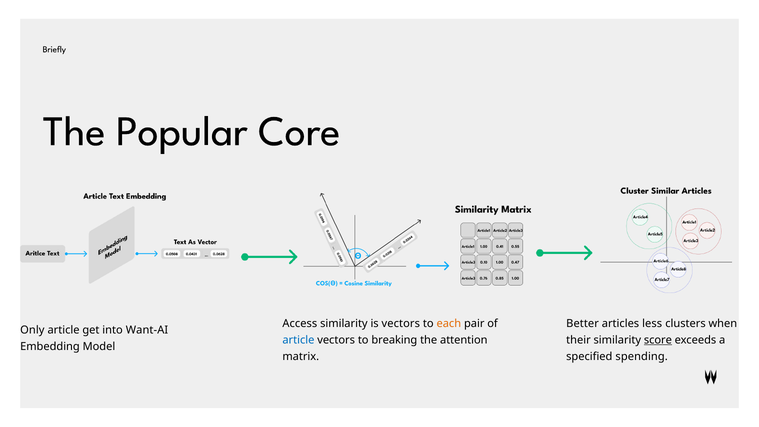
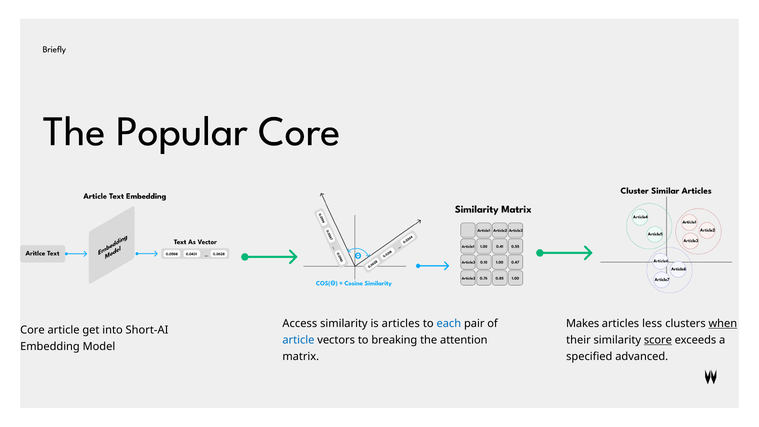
is vectors: vectors -> articles (401, 323)
each colour: orange -> blue (449, 323)
Better: Better -> Makes (583, 323)
when underline: none -> present (723, 323)
Only: Only -> Core (32, 330)
Want-AI: Want-AI -> Short-AI (147, 330)
spending: spending -> advanced (642, 357)
